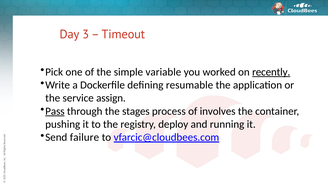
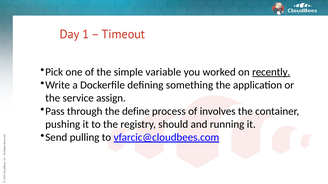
Day 3: 3 -> 1 (86, 35)
resumable: resumable -> something (190, 85)
Pass underline: present -> none (55, 111)
stages: stages -> define (136, 111)
deploy: deploy -> should (173, 125)
failure: failure -> pulling (85, 138)
